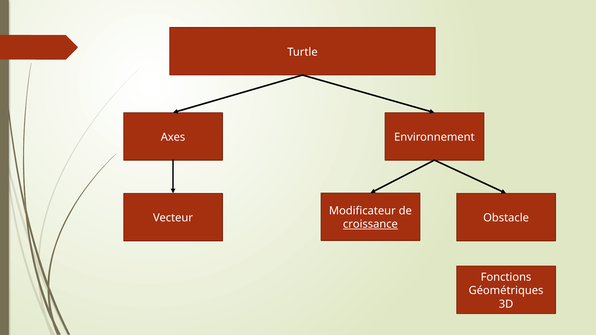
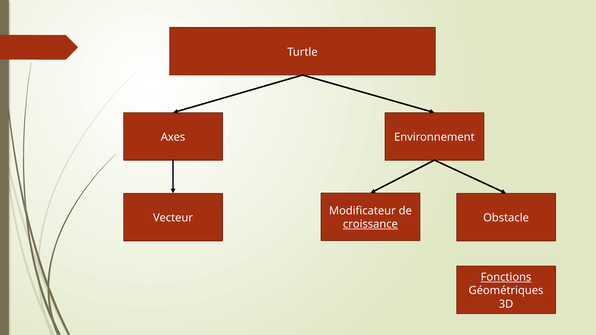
Fonctions underline: none -> present (506, 277)
